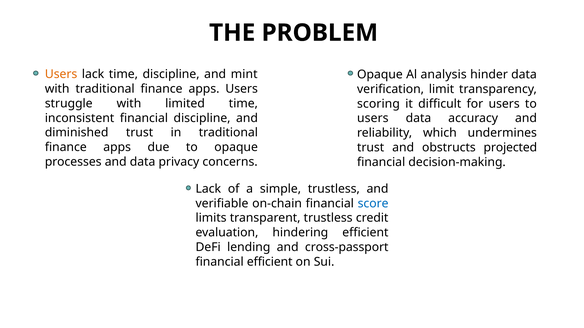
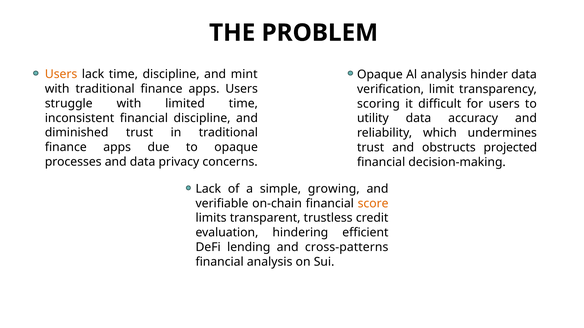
users: users -> utility (373, 118)
simple trustless: trustless -> growing (334, 189)
score colour: blue -> orange (373, 204)
cross-passport: cross-passport -> cross-patterns (347, 247)
financial efficient: efficient -> analysis (270, 262)
